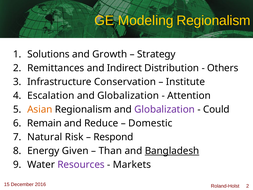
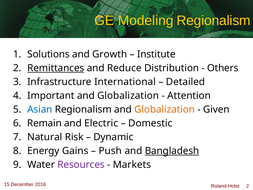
Strategy: Strategy -> Institute (156, 54)
Remittances underline: none -> present (56, 68)
Indirect: Indirect -> Reduce (124, 68)
Conservation: Conservation -> International (125, 82)
Institute: Institute -> Detailed (185, 82)
Escalation: Escalation -> Important (51, 96)
Asian colour: orange -> blue (40, 109)
Globalization colour: purple -> orange (165, 109)
Could: Could -> Given (216, 109)
Reduce: Reduce -> Electric (101, 123)
Respond: Respond -> Dynamic (113, 137)
Given: Given -> Gains (75, 151)
Than: Than -> Push (110, 151)
